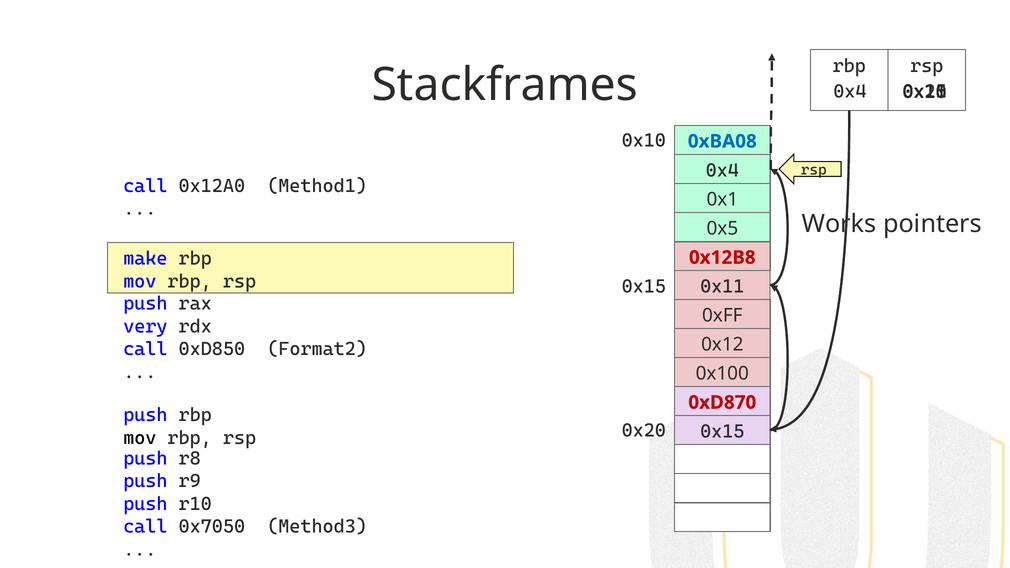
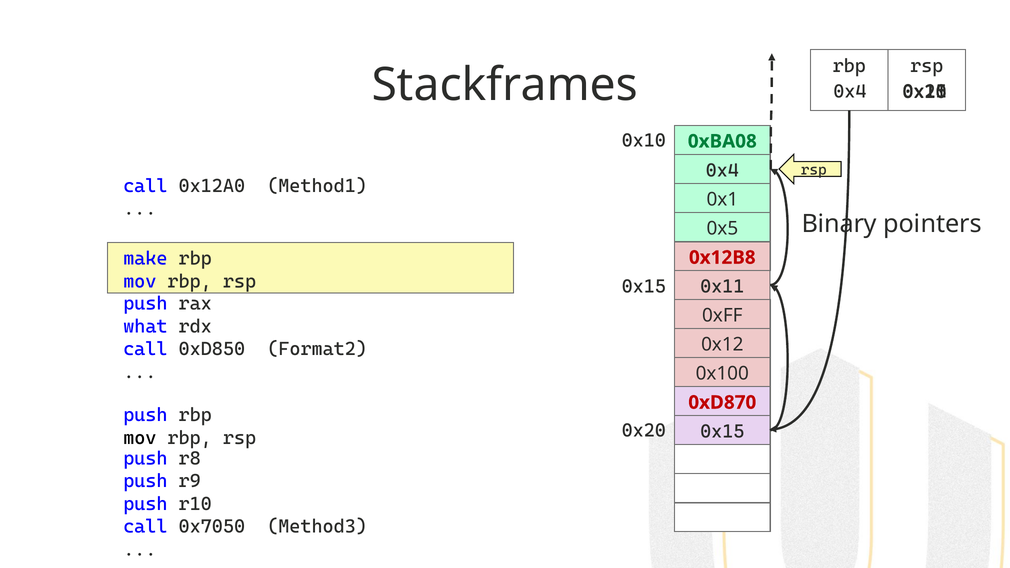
0xBA08 colour: blue -> green (722, 141)
Works: Works -> Binary (839, 224)
very: very -> what (145, 326)
